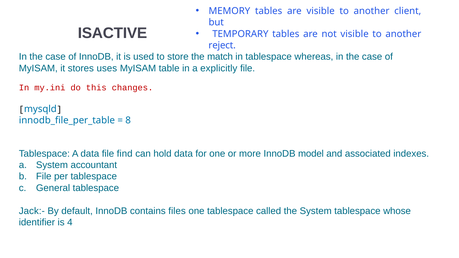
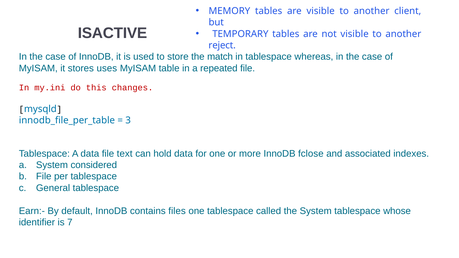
explicitly: explicitly -> repeated (219, 68)
8: 8 -> 3 (128, 121)
find: find -> text (125, 154)
model: model -> fclose (311, 154)
accountant: accountant -> considered (94, 165)
Jack:-: Jack:- -> Earn:- (32, 211)
4: 4 -> 7 (70, 223)
